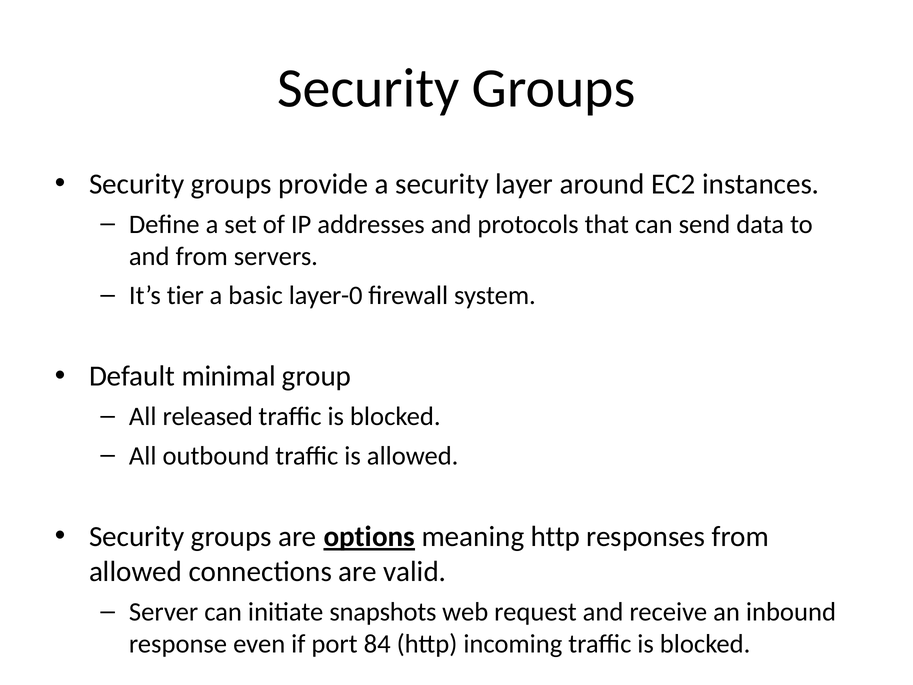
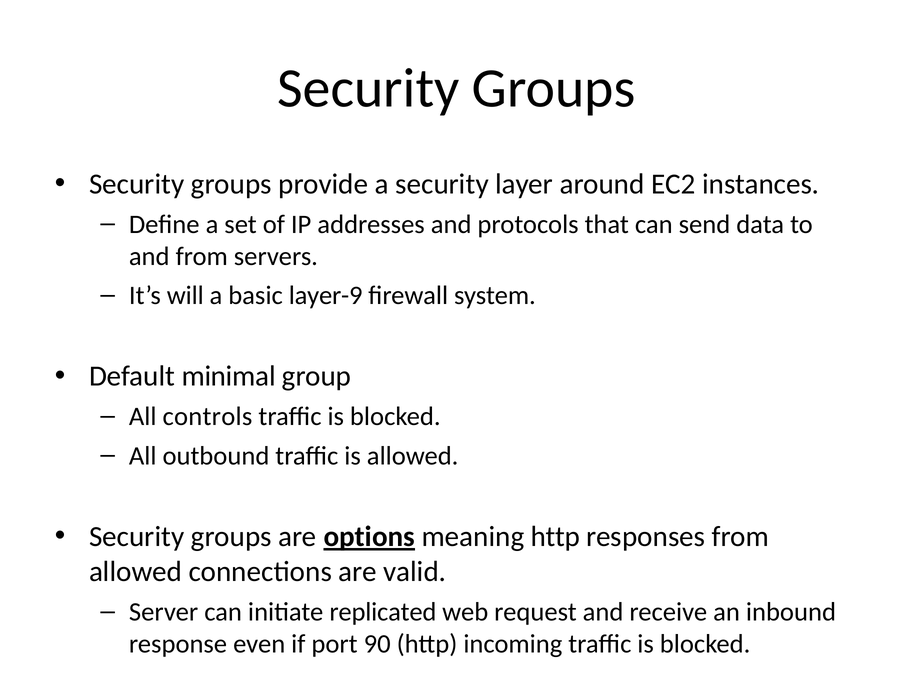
tier: tier -> will (185, 295)
layer-0: layer-0 -> layer-9 (326, 295)
released: released -> controls (207, 417)
snapshots: snapshots -> replicated (383, 612)
84: 84 -> 90 (377, 644)
